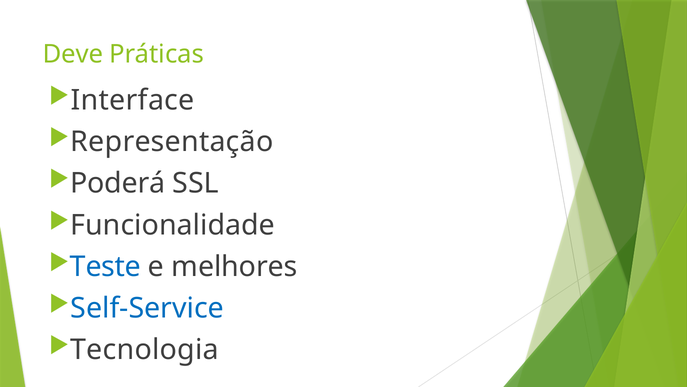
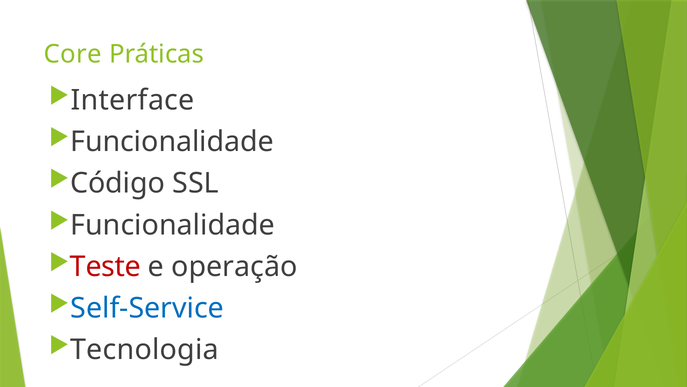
Deve: Deve -> Core (73, 54)
Representação: Representação -> Funcionalidade (172, 142)
Poderá: Poderá -> Código (118, 183)
Teste colour: blue -> red (106, 266)
melhores: melhores -> operação (234, 266)
